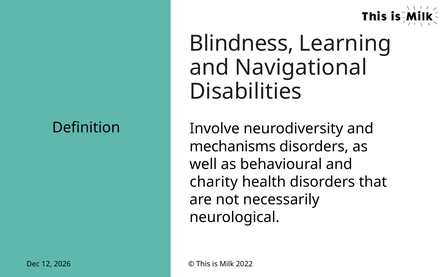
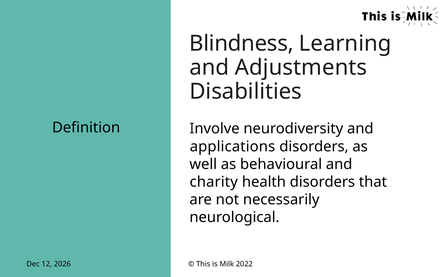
Navigational: Navigational -> Adjustments (301, 68)
mechanisms: mechanisms -> applications (232, 146)
